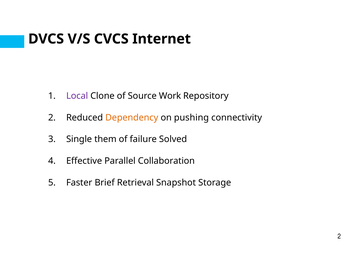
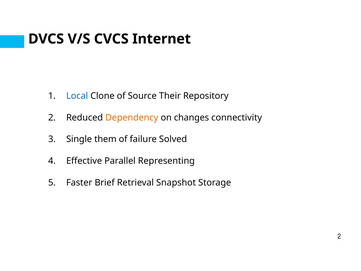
Local colour: purple -> blue (77, 96)
Work: Work -> Their (170, 96)
pushing: pushing -> changes (192, 117)
Collaboration: Collaboration -> Representing (166, 161)
